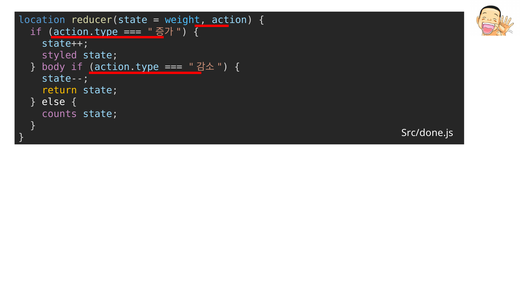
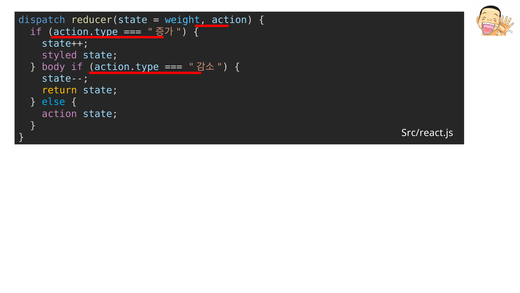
location: location -> dispatch (42, 20)
else colour: white -> light blue (53, 102)
counts: counts -> action (59, 114)
Src/done.js: Src/done.js -> Src/react.js (427, 133)
